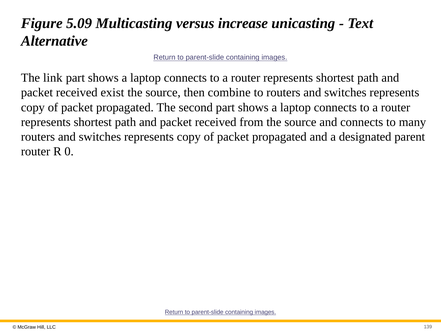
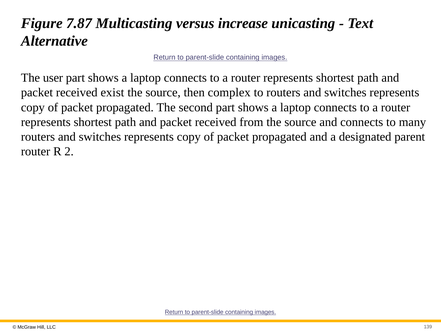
5.09: 5.09 -> 7.87 (79, 23)
link: link -> user (53, 78)
combine: combine -> complex (229, 93)
0: 0 -> 2 (69, 151)
